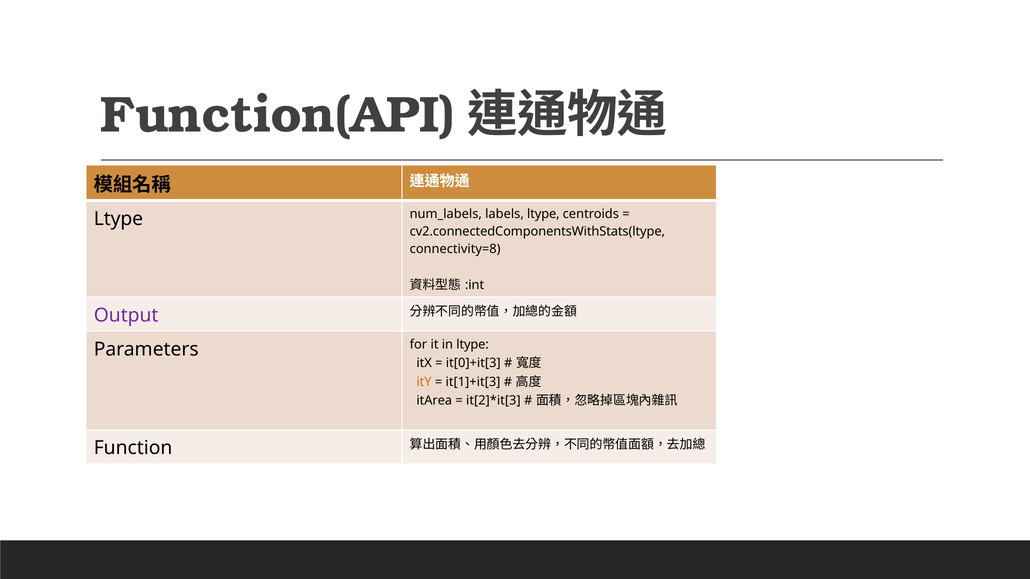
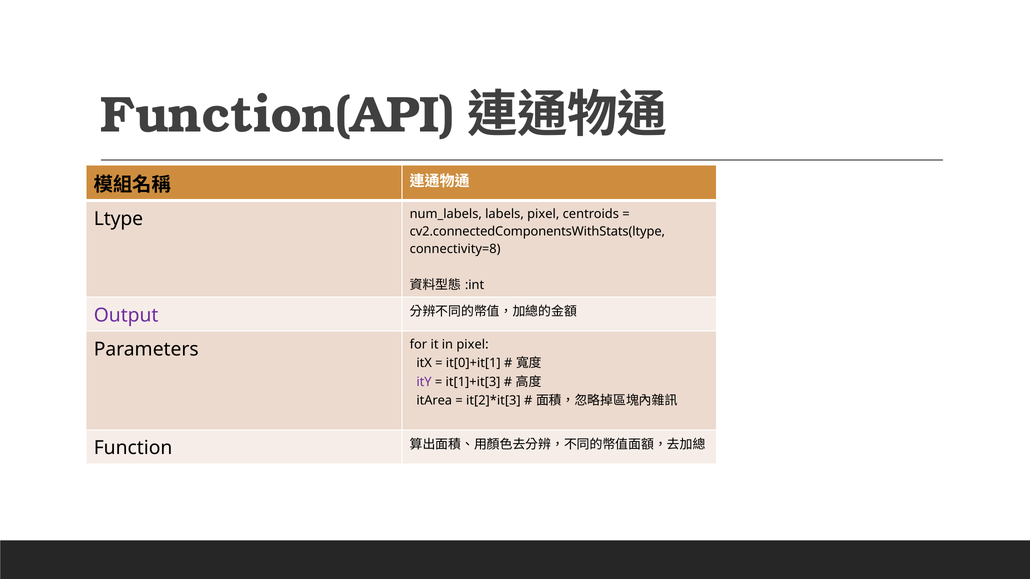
labels ltype: ltype -> pixel (543, 214)
in ltype: ltype -> pixel (472, 345)
it[0]+it[3: it[0]+it[3 -> it[0]+it[1 (473, 363)
itY colour: orange -> purple (424, 382)
